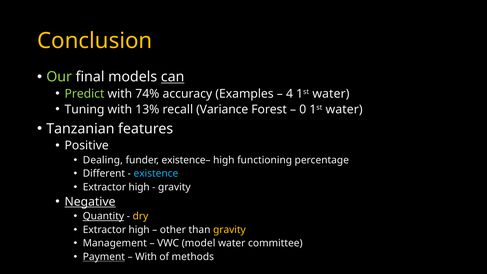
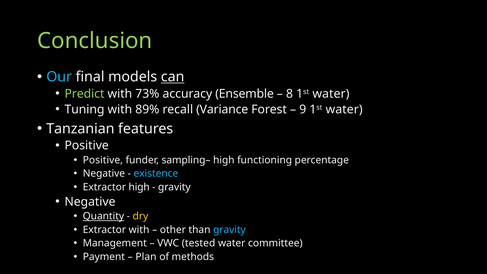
Conclusion colour: yellow -> light green (95, 41)
Our colour: light green -> light blue (59, 77)
74%: 74% -> 73% (147, 94)
Examples: Examples -> Ensemble (245, 94)
4: 4 -> 8 (290, 94)
13%: 13% -> 89% (147, 109)
0: 0 -> 9 (303, 109)
Dealing: Dealing -> Positive (103, 160)
existence–: existence– -> sampling– (186, 160)
Different: Different -> Negative (104, 174)
Negative underline: present -> none (90, 202)
high: high -> with (139, 230)
gravity colour: yellow -> light blue (229, 230)
model: model -> tested (199, 243)
Payment underline: present -> none (104, 257)
With: With -> Plan (146, 257)
